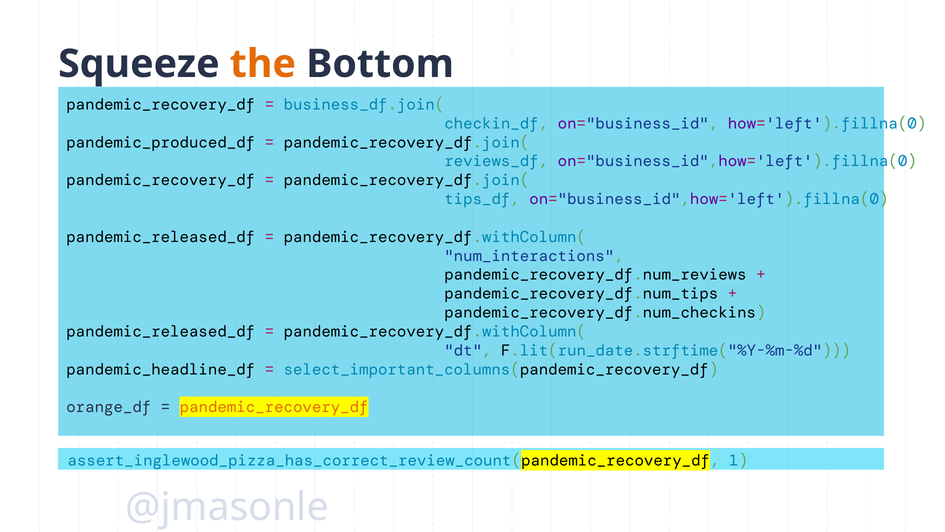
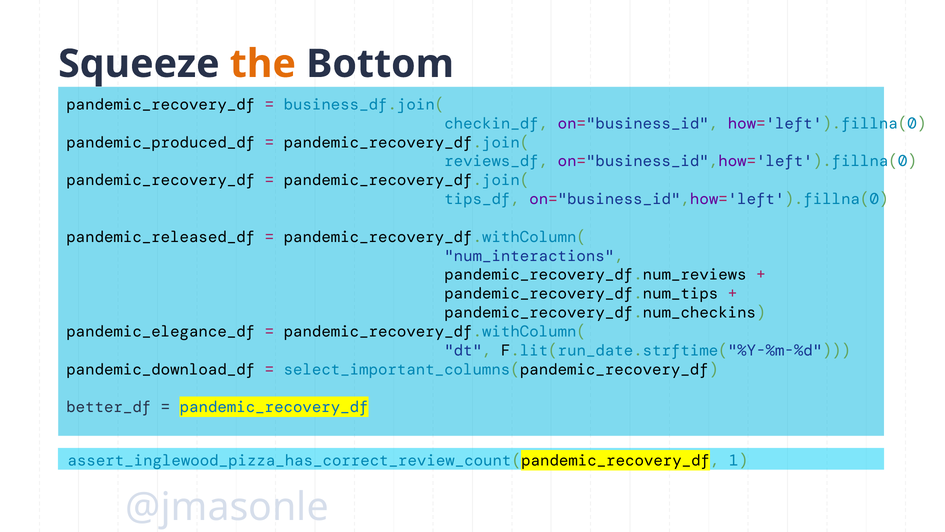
pandemic_released_df: pandemic_released_df -> pandemic_elegance_df (161, 331)
pandemic_headline_df: pandemic_headline_df -> pandemic_download_df (161, 369)
orange_df: orange_df -> better_df (109, 407)
pandemic_recovery_df colour: orange -> blue (274, 407)
